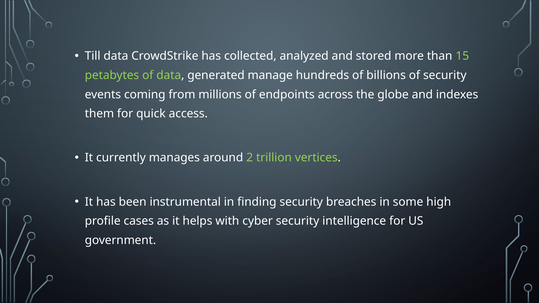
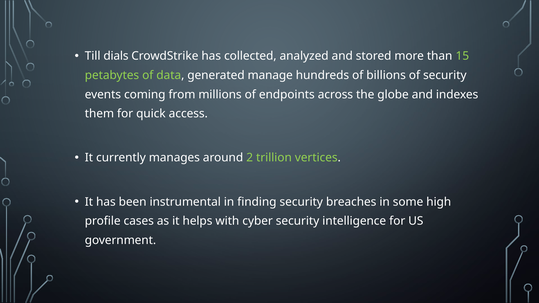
Till data: data -> dials (116, 56)
